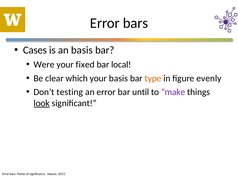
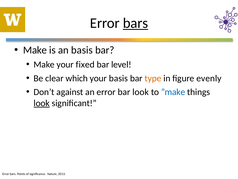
bars underline: none -> present (135, 23)
Cases: Cases -> Make (35, 50)
Were: Were -> Make (44, 64)
local: local -> level (121, 64)
testing: testing -> against (70, 92)
bar until: until -> look (141, 92)
”make colour: purple -> blue (173, 92)
